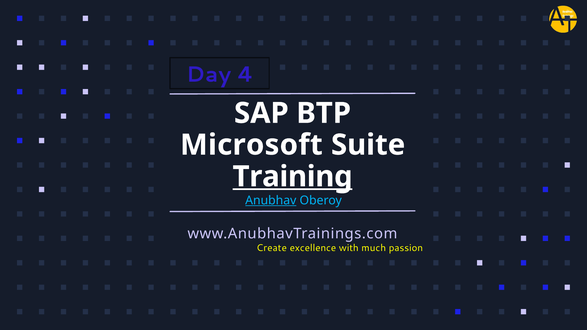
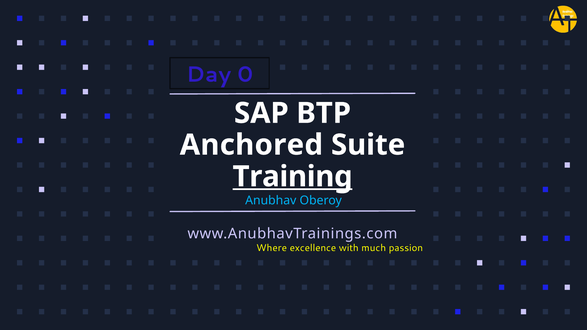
4: 4 -> 0 (245, 75)
Microsoft: Microsoft -> Anchored (251, 145)
Anubhav underline: present -> none (271, 201)
Create: Create -> Where (272, 248)
